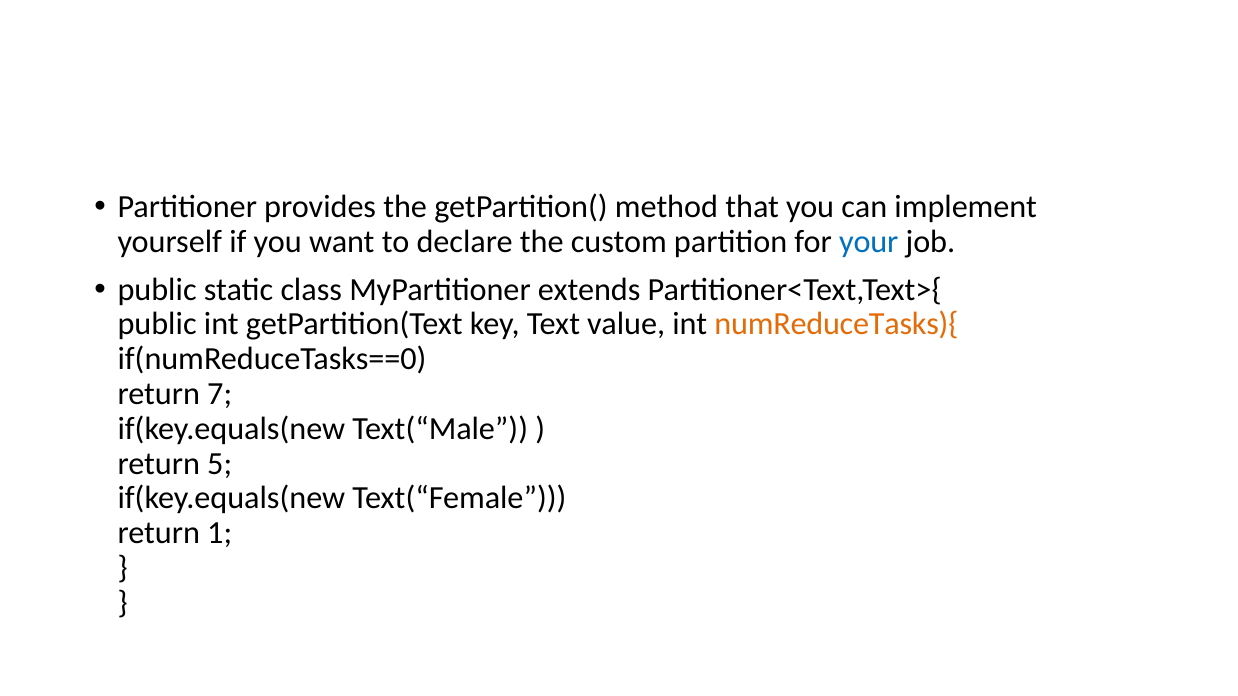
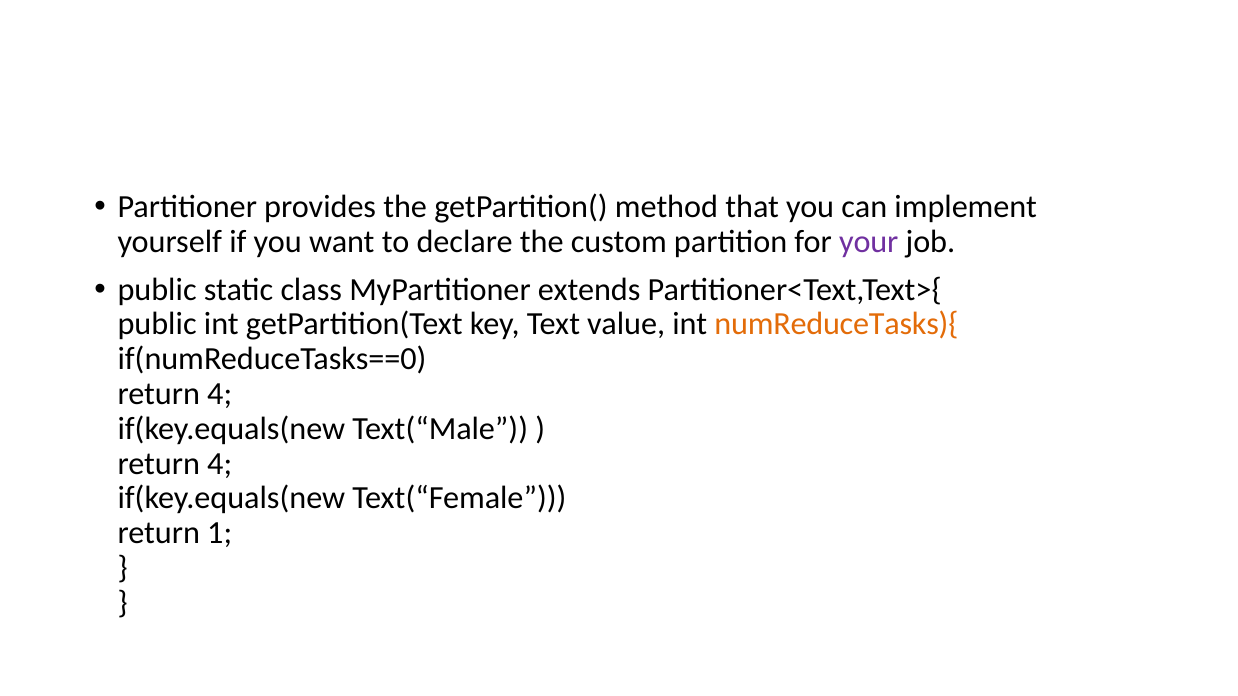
your colour: blue -> purple (869, 242)
7: 7 -> 4 (220, 394)
5: 5 -> 4 (220, 464)
